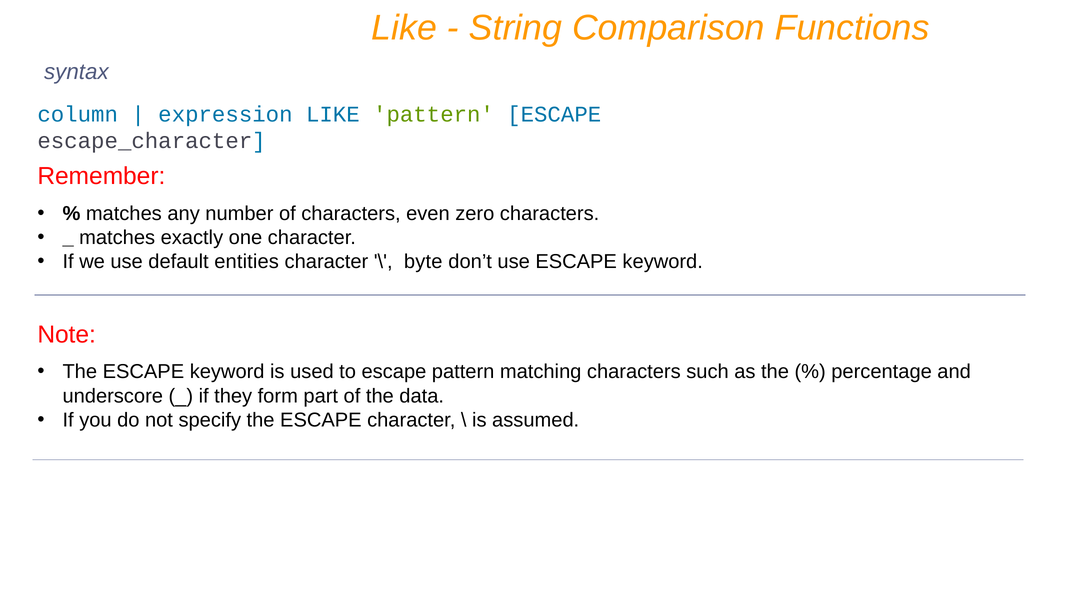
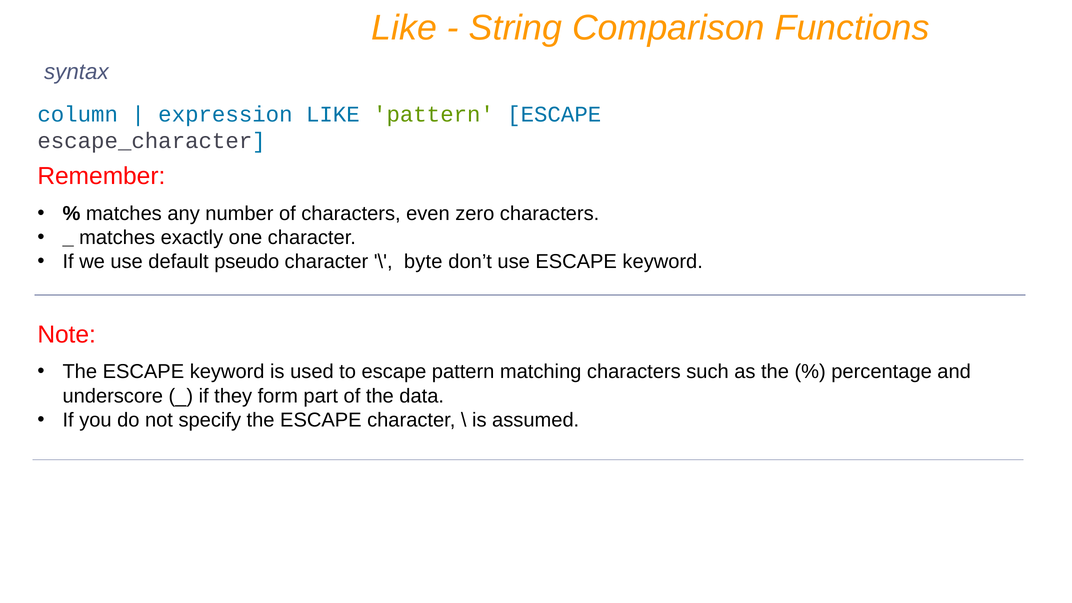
entities: entities -> pseudo (247, 262)
